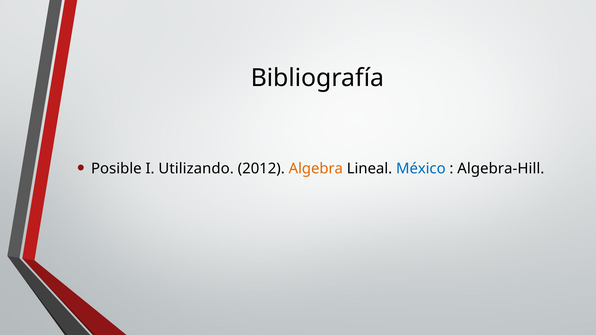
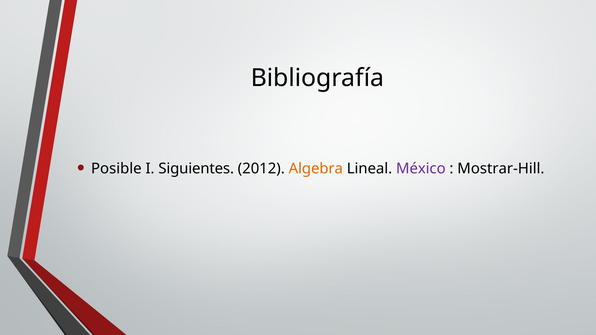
Utilizando: Utilizando -> Siguientes (196, 169)
México colour: blue -> purple (421, 169)
Algebra-Hill: Algebra-Hill -> Mostrar-Hill (501, 169)
